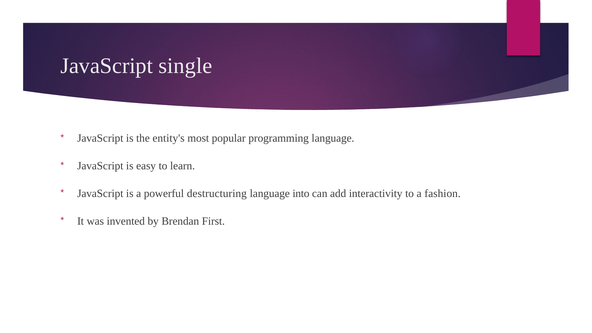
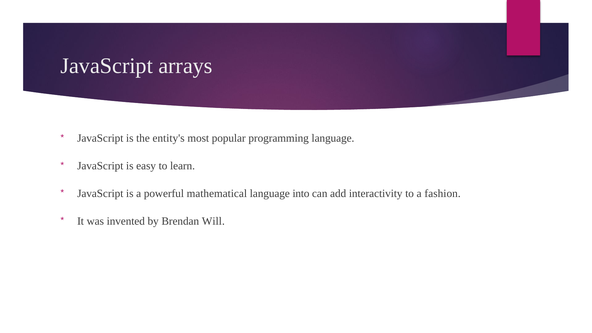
single: single -> arrays (186, 66)
destructuring: destructuring -> mathematical (217, 193)
First: First -> Will (213, 221)
